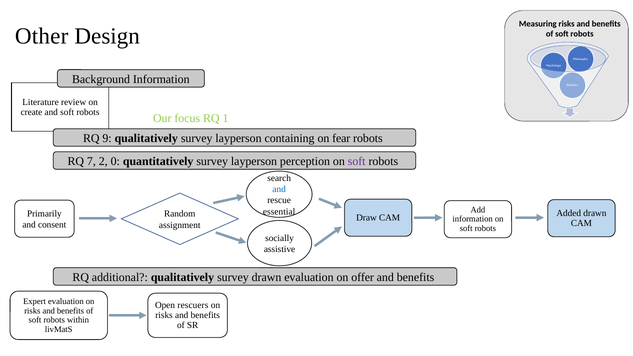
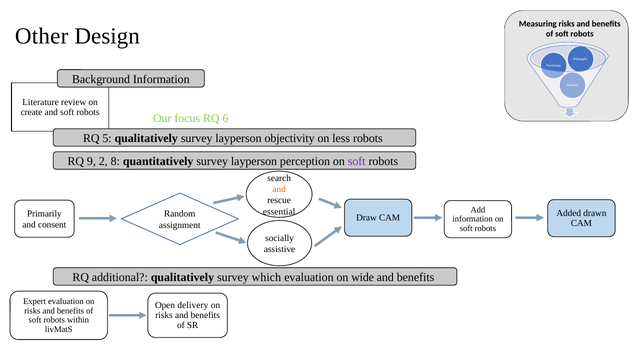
1: 1 -> 6 (225, 119)
9: 9 -> 5 (107, 138)
containing: containing -> objectivity (290, 138)
fear: fear -> less (341, 138)
7: 7 -> 9 (91, 161)
0: 0 -> 8 (115, 161)
and colour: blue -> orange (279, 189)
survey drawn: drawn -> which (266, 277)
offer: offer -> wide (363, 277)
rescuers: rescuers -> delivery (193, 305)
